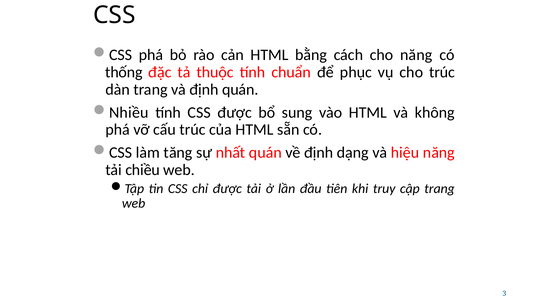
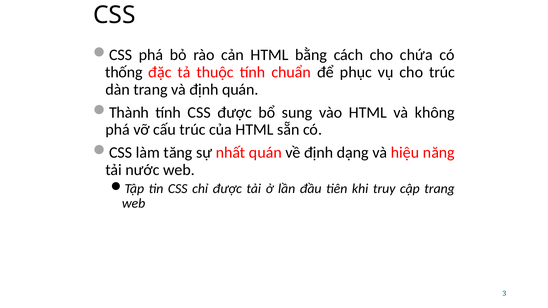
cho năng: năng -> chứa (416, 55)
Nhiều: Nhiều -> Thành (129, 113)
chiều: chiều -> nước (143, 170)
